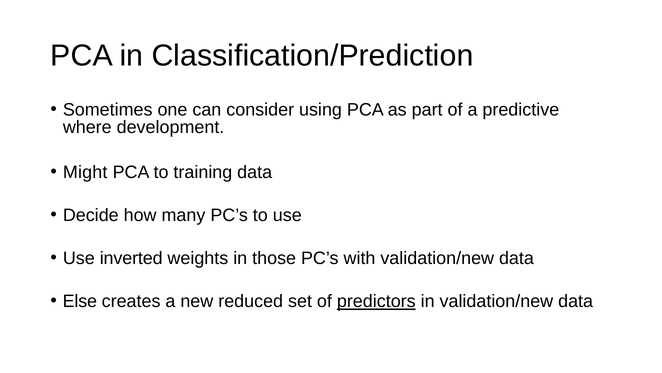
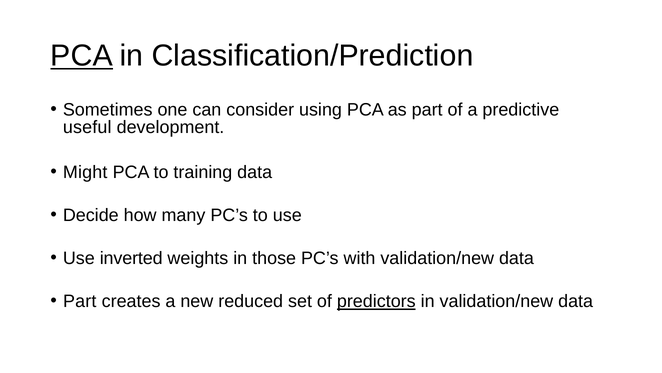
PCA underline: none -> present (82, 56)
where: where -> useful (87, 127)
Else: Else -> Part (80, 301)
